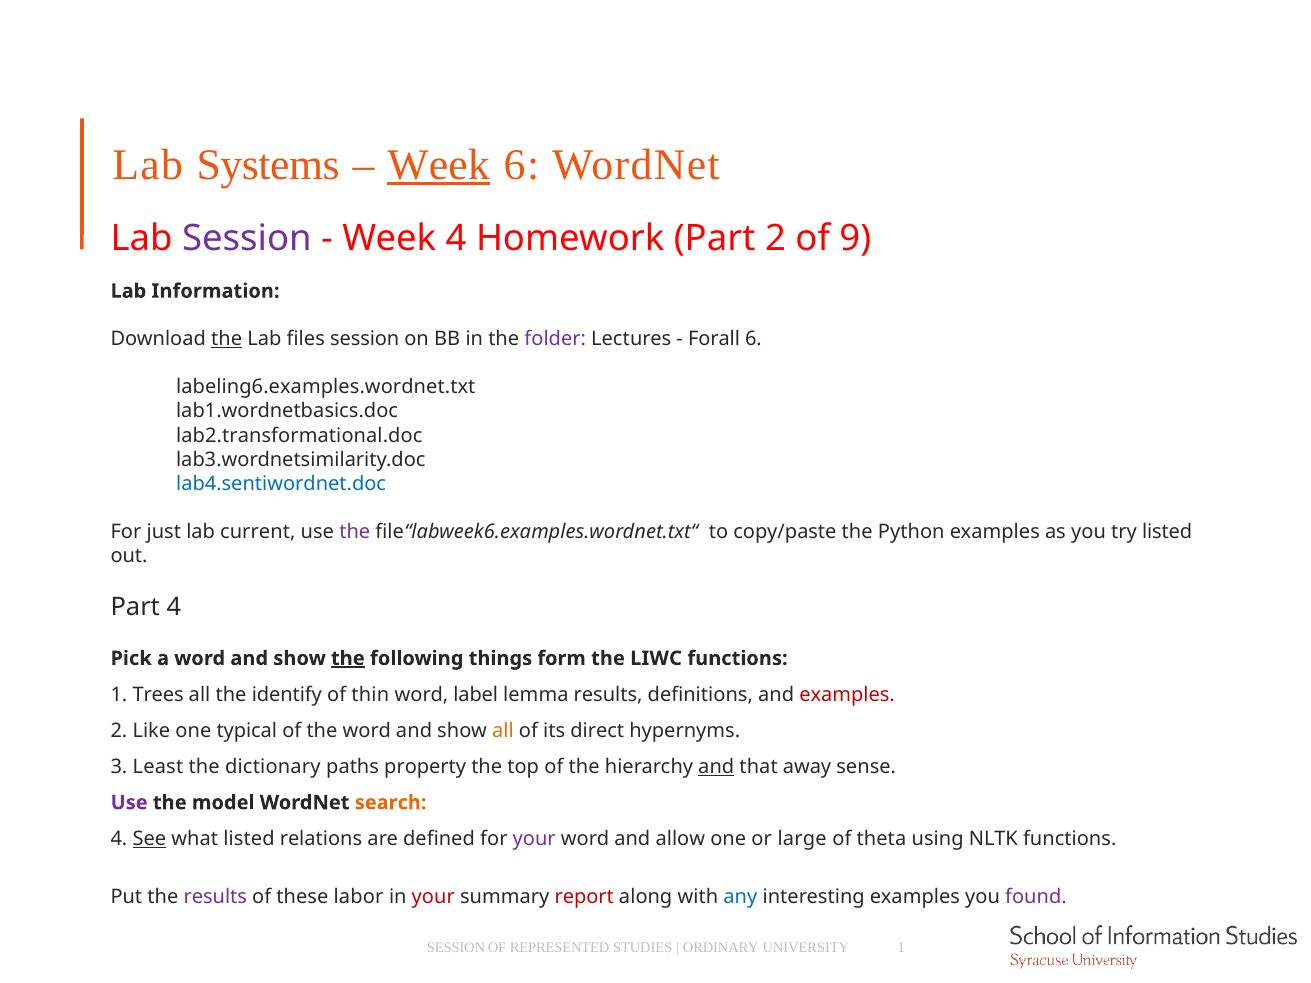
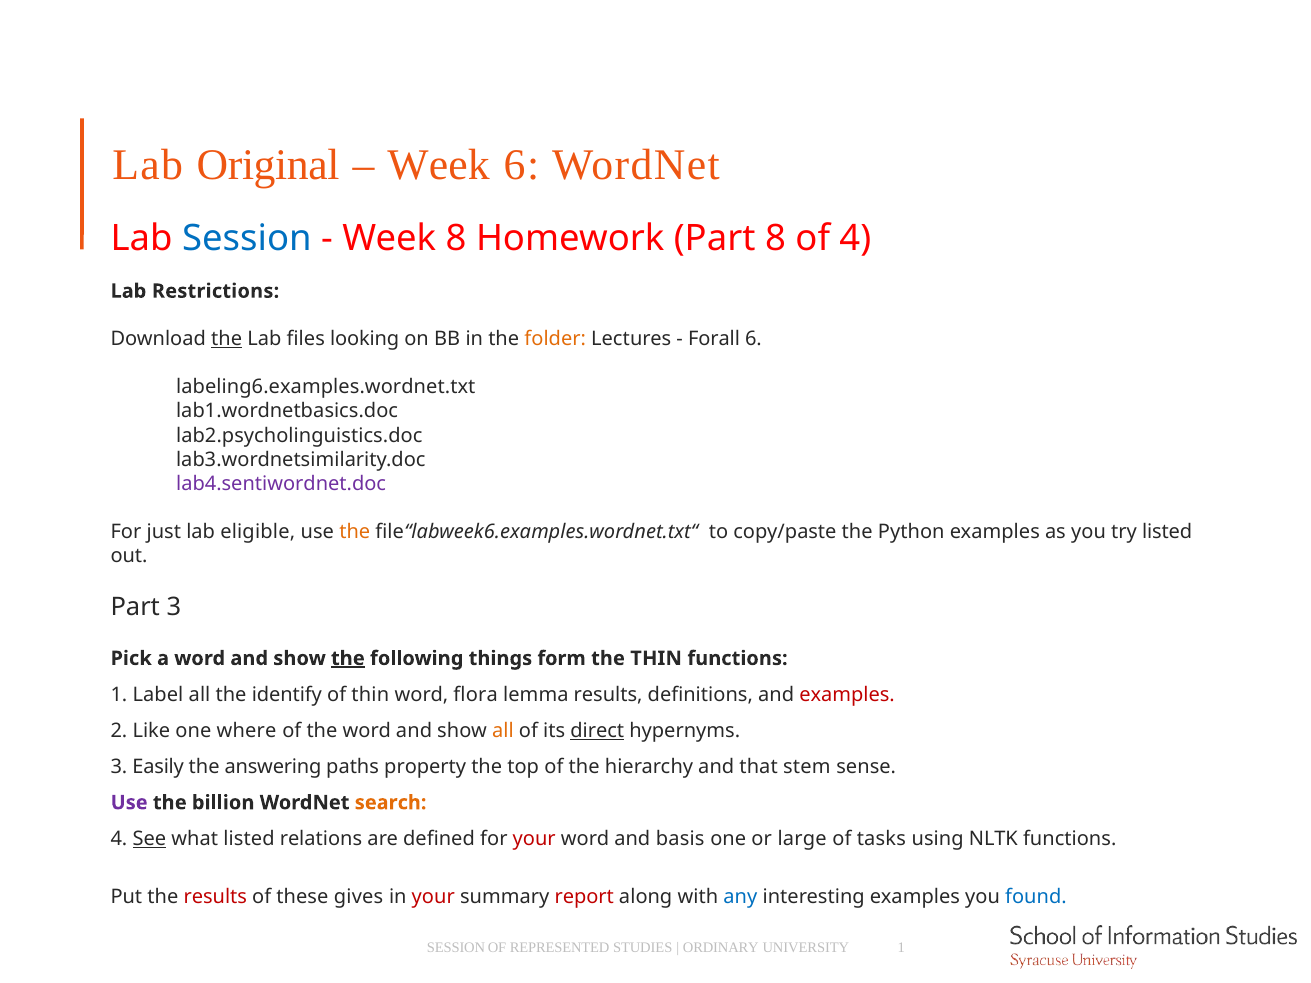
Systems: Systems -> Original (268, 165)
Week underline: present -> none (439, 165)
Session colour: purple -> blue (247, 239)
Week 4: 4 -> 8 (456, 239)
Part 2: 2 -> 8 (775, 239)
of 9: 9 -> 4 (855, 239)
Information: Information -> Restrictions (216, 291)
files session: session -> looking (365, 339)
folder colour: purple -> orange (555, 339)
lab2.transformational.doc: lab2.transformational.doc -> lab2.psycholinguistics.doc (299, 436)
lab4.sentiwordnet.doc colour: blue -> purple (281, 484)
current: current -> eligible (258, 532)
the colour: purple -> orange (355, 532)
Part 4: 4 -> 3 (174, 608)
the LIWC: LIWC -> THIN (656, 659)
Trees: Trees -> Label (158, 695)
label: label -> flora (476, 695)
typical: typical -> where (247, 731)
direct underline: none -> present (597, 731)
Least: Least -> Easily (158, 767)
dictionary: dictionary -> answering (273, 767)
and underline: present -> none (716, 767)
away: away -> stem (807, 767)
model: model -> billion (223, 803)
your colour: purple -> red (534, 839)
allow: allow -> basis (680, 839)
theta: theta -> tasks (881, 839)
results colour: purple -> red (215, 897)
labor: labor -> gives (359, 897)
found colour: purple -> blue (1036, 897)
